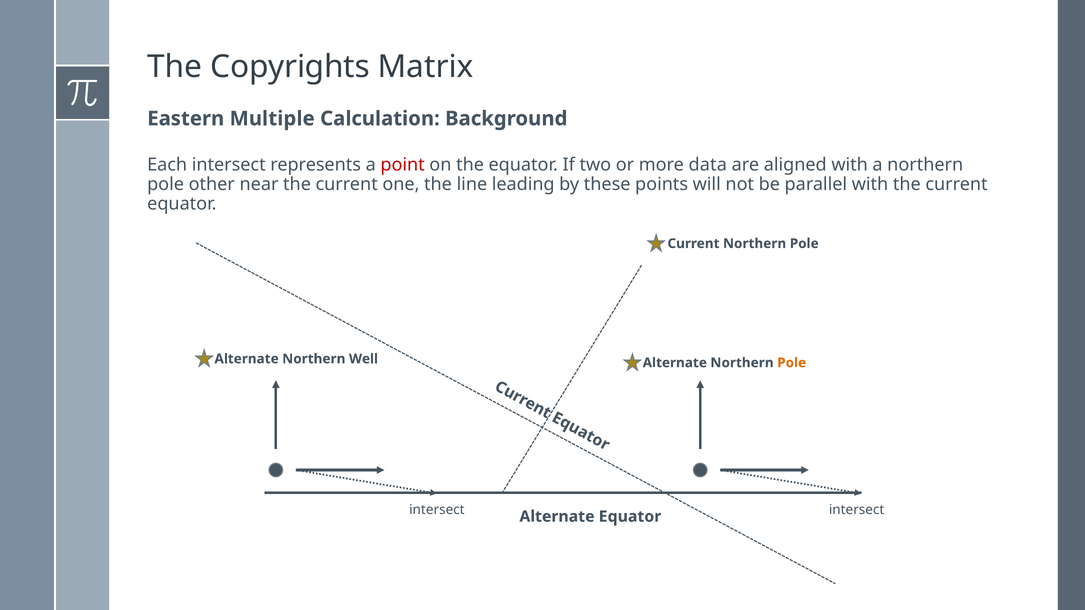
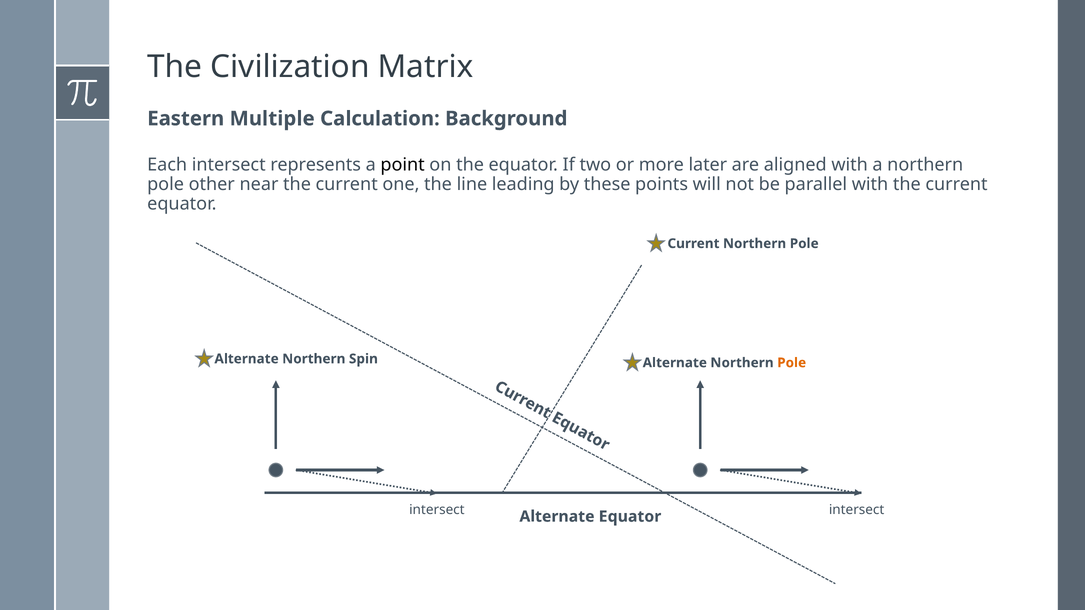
Copyrights: Copyrights -> Civilization (290, 67)
point colour: red -> black (403, 165)
data: data -> later (708, 165)
Well: Well -> Spin (363, 359)
